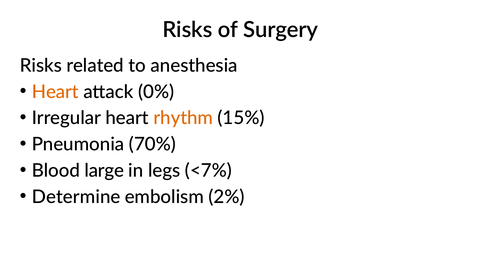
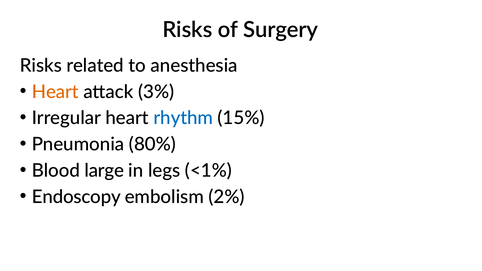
0%: 0% -> 3% (156, 92)
rhythm colour: orange -> blue (183, 118)
70%: 70% -> 80% (152, 144)
<7%: <7% -> <1% (208, 171)
Determine: Determine -> Endoscopy (76, 197)
